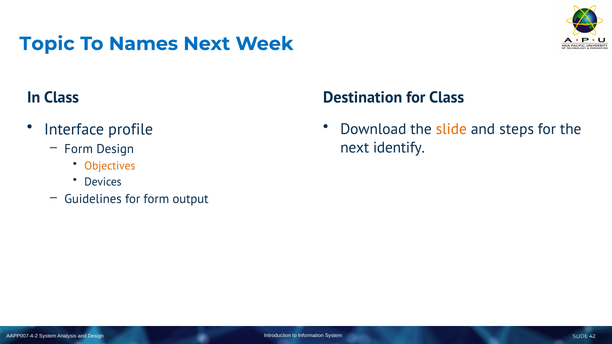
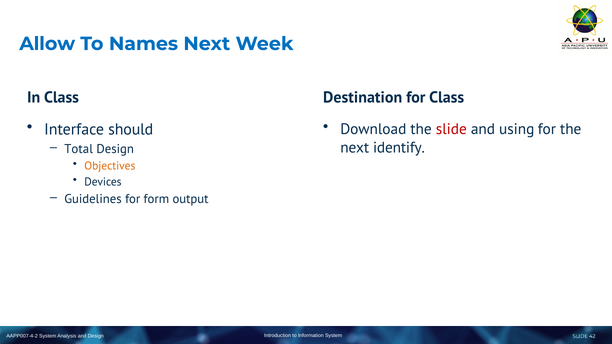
Topic: Topic -> Allow (47, 44)
slide colour: orange -> red (451, 129)
steps: steps -> using (517, 129)
profile: profile -> should (131, 130)
Form: Form -> Total (79, 149)
